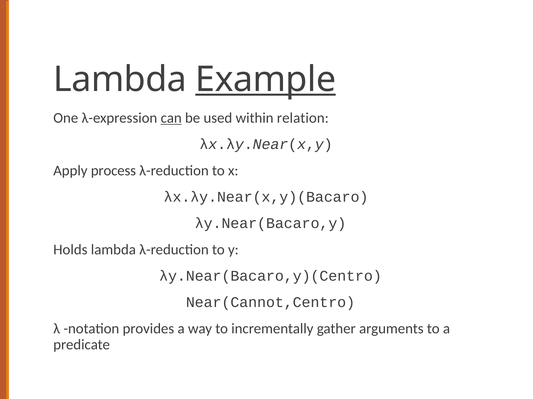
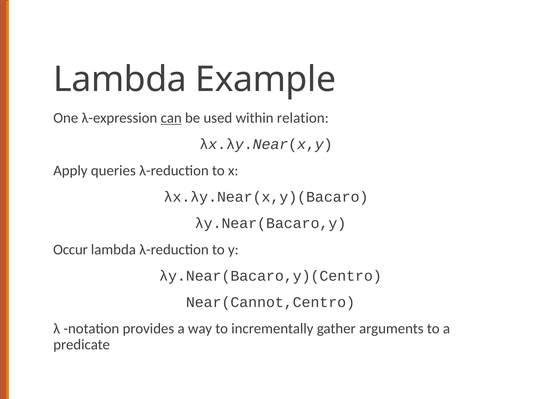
Example underline: present -> none (266, 80)
process: process -> queries (113, 171)
Holds: Holds -> Occur (70, 250)
